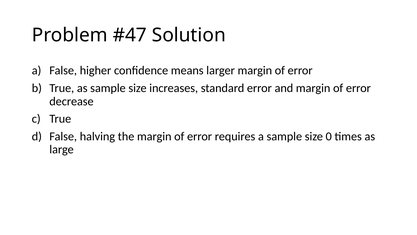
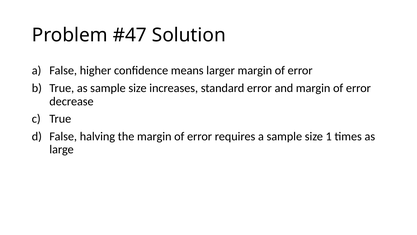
0: 0 -> 1 (329, 136)
